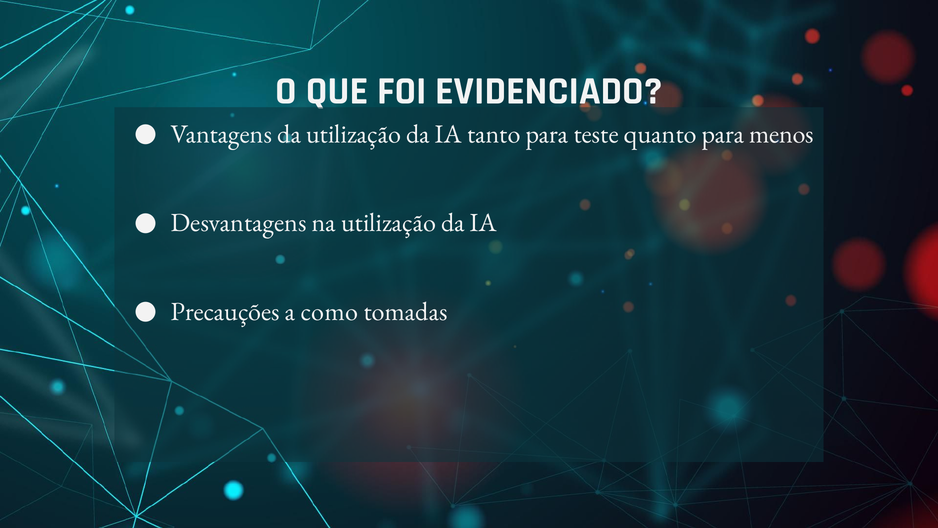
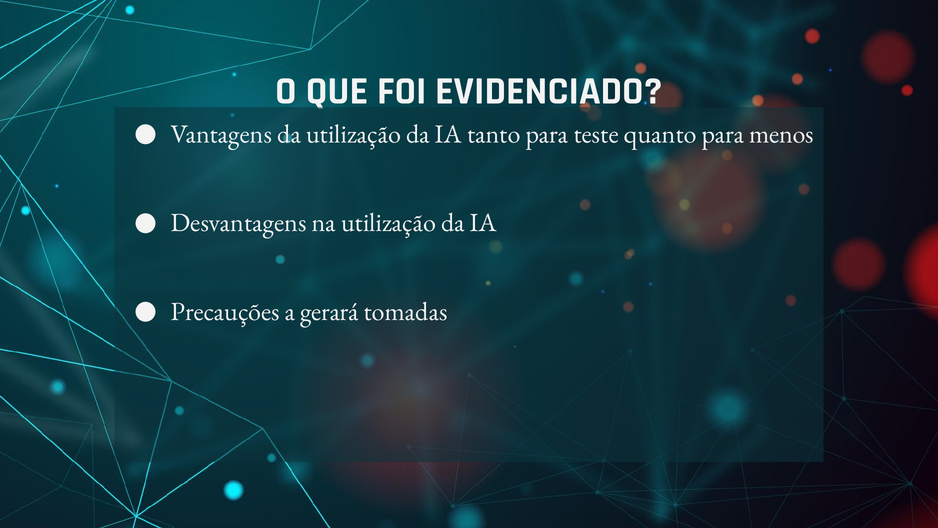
como: como -> gerará (330, 311)
